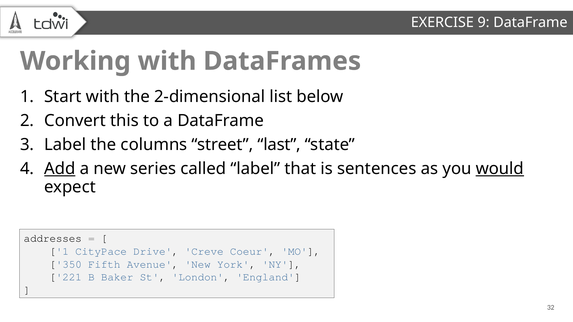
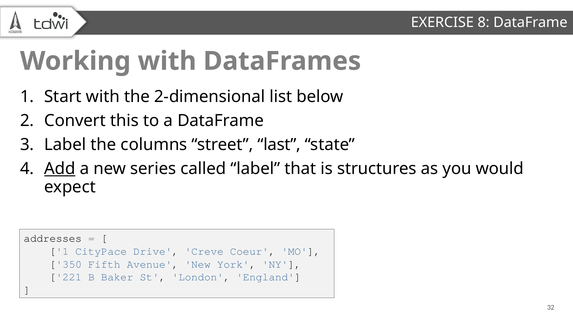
9: 9 -> 8 (484, 23)
sentences: sentences -> structures (377, 169)
would underline: present -> none (500, 169)
